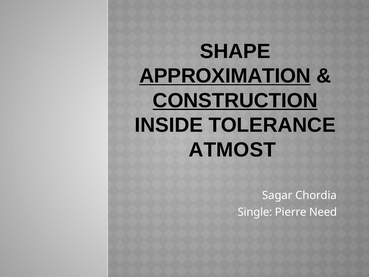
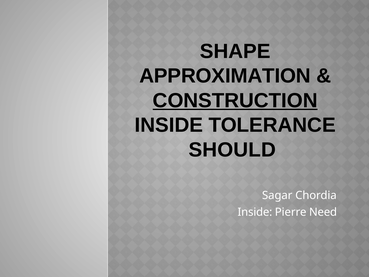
APPROXIMATION underline: present -> none (225, 76)
ATMOST: ATMOST -> SHOULD (232, 150)
Single: Single -> Inside (255, 212)
